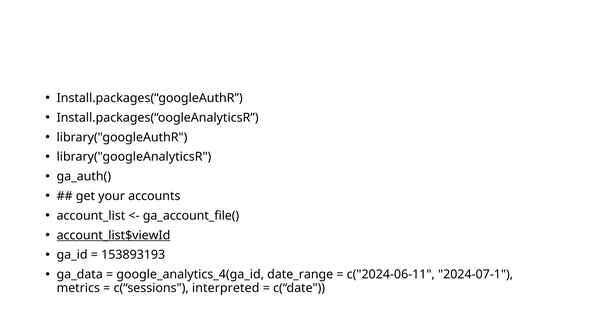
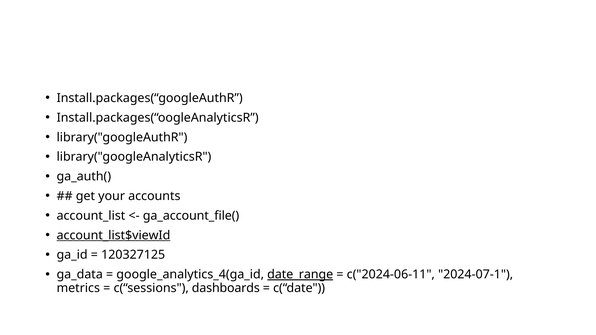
153893193: 153893193 -> 120327125 (133, 255)
date_range underline: none -> present (300, 275)
interpreted: interpreted -> dashboards (226, 288)
